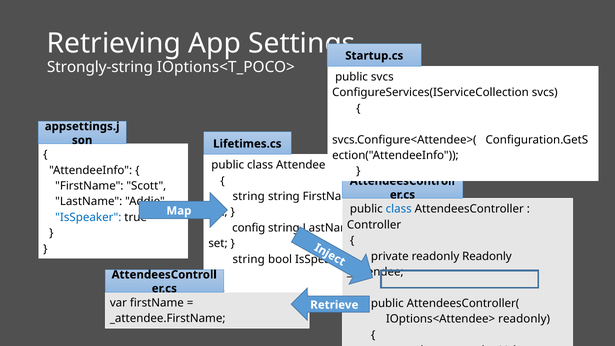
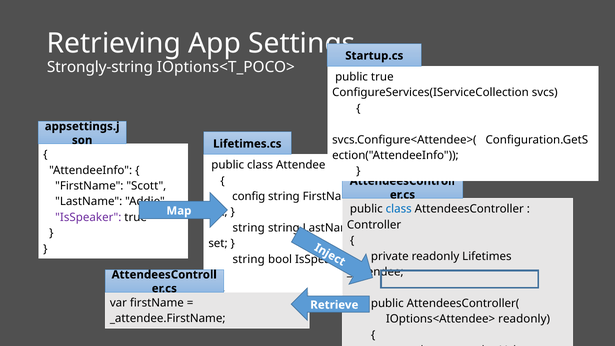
public svcs: svcs -> true (382, 77)
string: string -> config (249, 196)
IsSpeaker colour: blue -> purple (88, 217)
config: config -> string (249, 228)
readonly Readonly: Readonly -> Lifetimes (487, 256)
